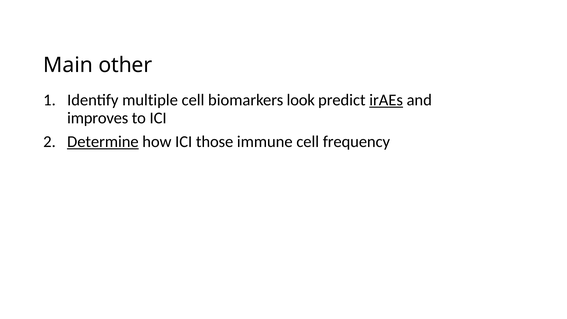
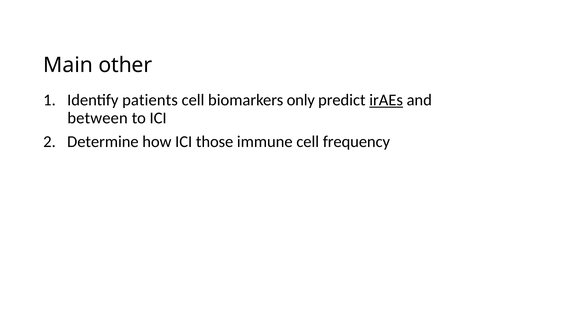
multiple: multiple -> patients (150, 100)
look: look -> only (301, 100)
improves: improves -> between (98, 118)
Determine underline: present -> none (103, 142)
